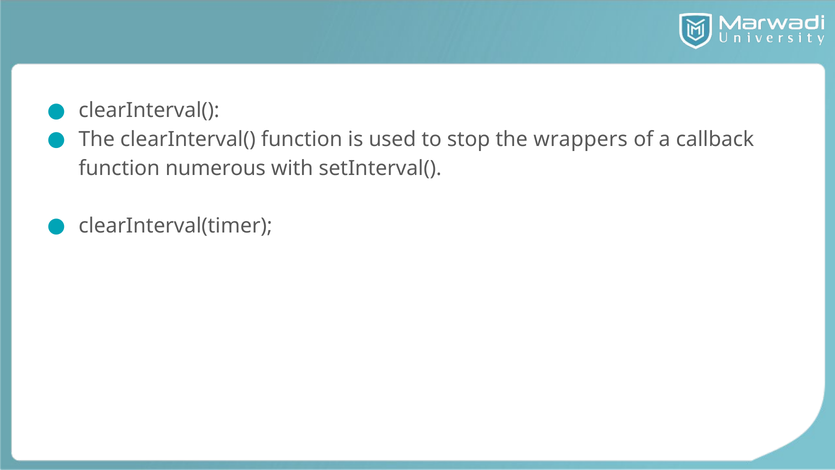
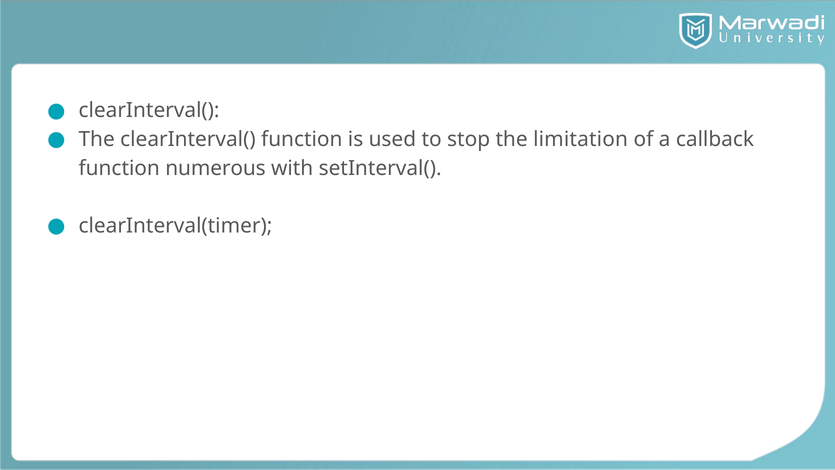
wrappers: wrappers -> limitation (581, 139)
